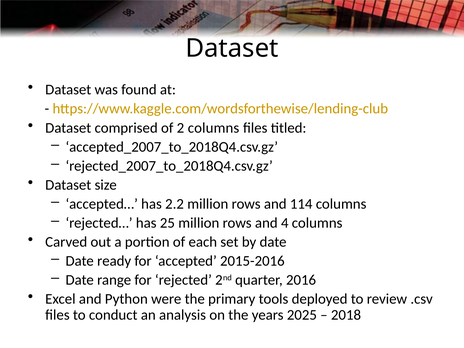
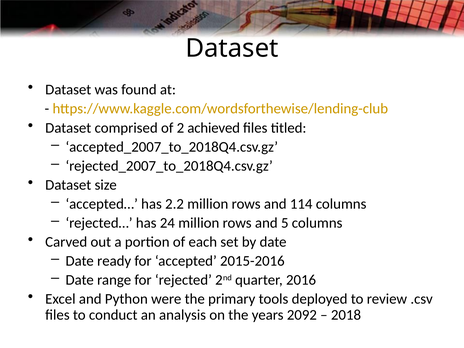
2 columns: columns -> achieved (214, 128)
25: 25 -> 24 (167, 223)
4: 4 -> 5 (285, 223)
2025: 2025 -> 2092 (302, 315)
